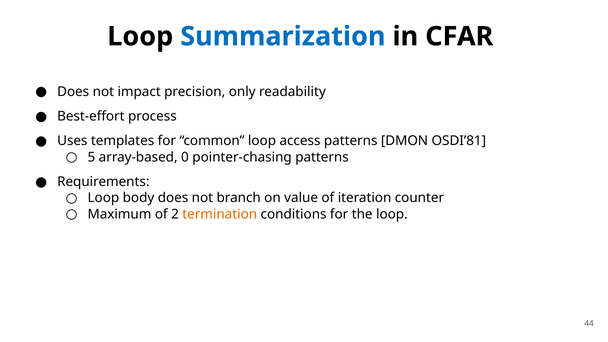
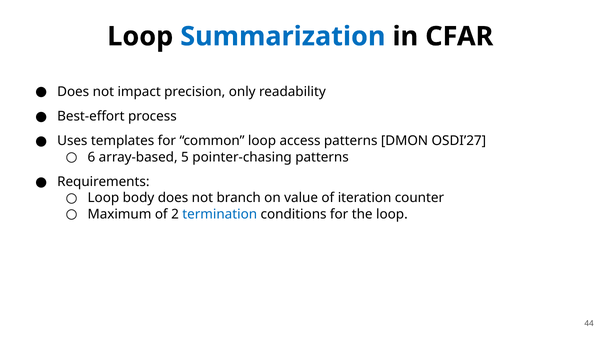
OSDI’81: OSDI’81 -> OSDI’27 (459, 141)
5: 5 -> 6 (91, 157)
0: 0 -> 5 (185, 157)
termination colour: orange -> blue (220, 214)
